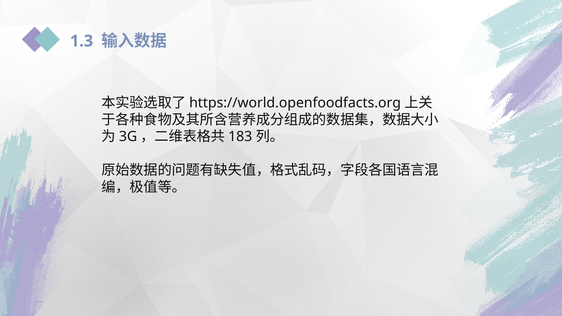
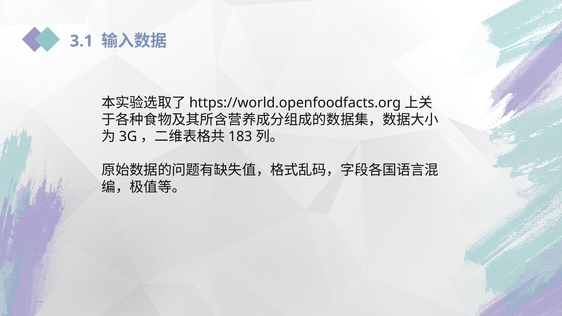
1.3: 1.3 -> 3.1 (82, 41)
